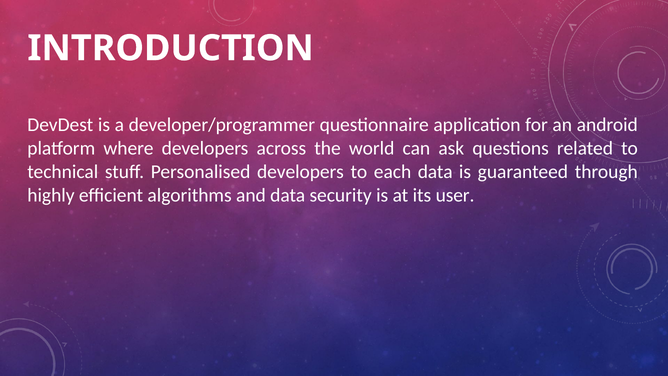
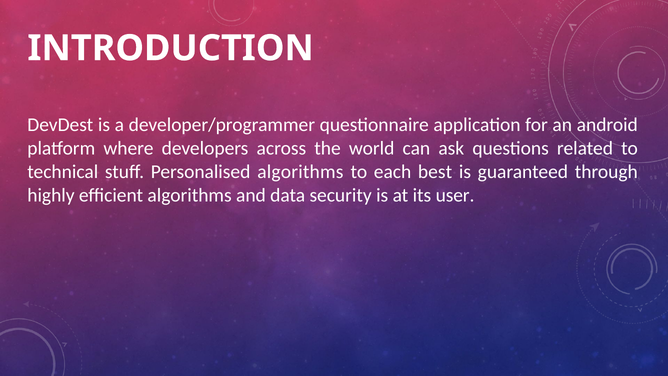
Personalised developers: developers -> algorithms (300, 172)
each data: data -> best (435, 172)
